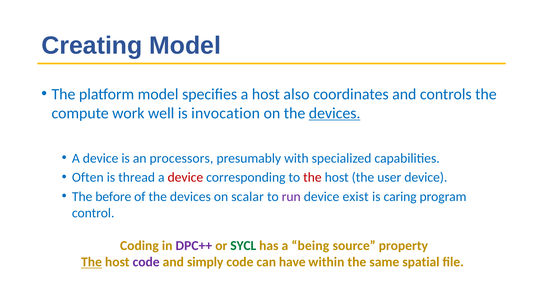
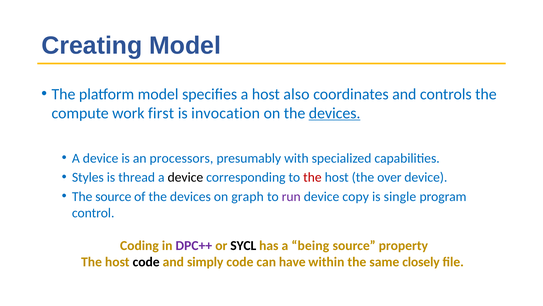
well: well -> first (161, 113)
Often: Often -> Styles (88, 177)
device colour: red -> black (185, 177)
user: user -> over (389, 177)
The before: before -> source (113, 196)
scalar: scalar -> graph (248, 196)
exist: exist -> copy (356, 196)
caring: caring -> single (400, 196)
SYCL colour: green -> black (243, 245)
The underline: present -> none (92, 262)
code colour: purple -> black (146, 262)
spatial: spatial -> closely (421, 262)
